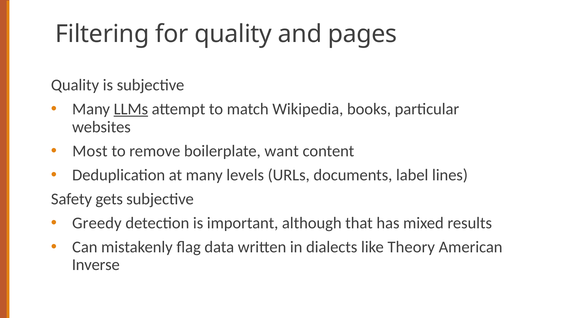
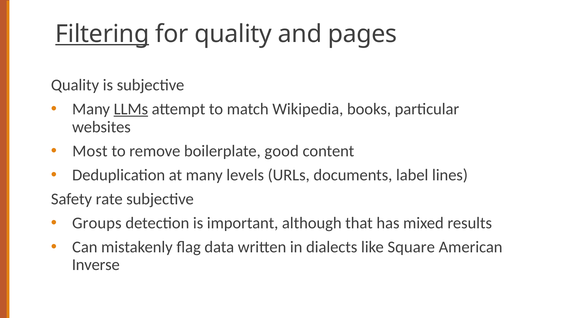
Filtering underline: none -> present (102, 34)
want: want -> good (282, 151)
gets: gets -> rate (109, 199)
Greedy: Greedy -> Groups (97, 223)
Theory: Theory -> Square (411, 247)
